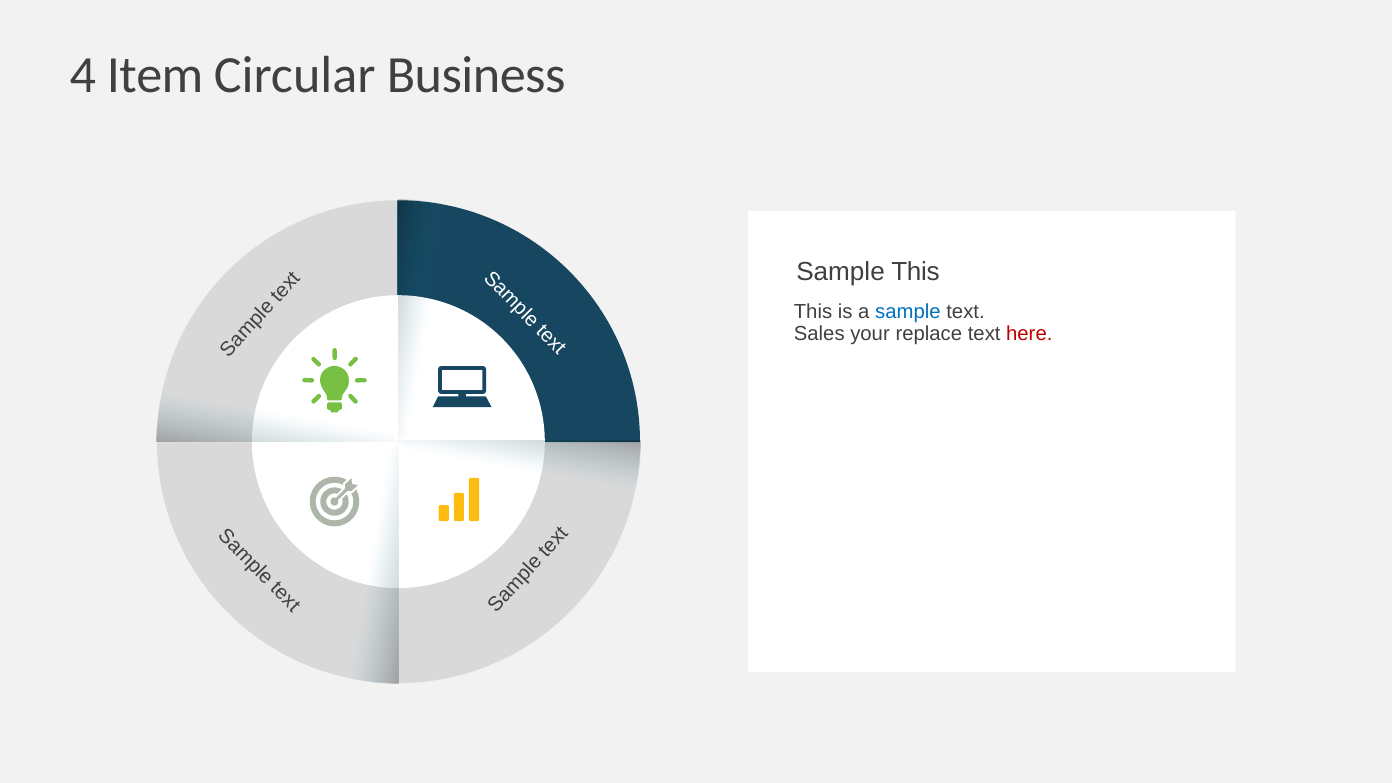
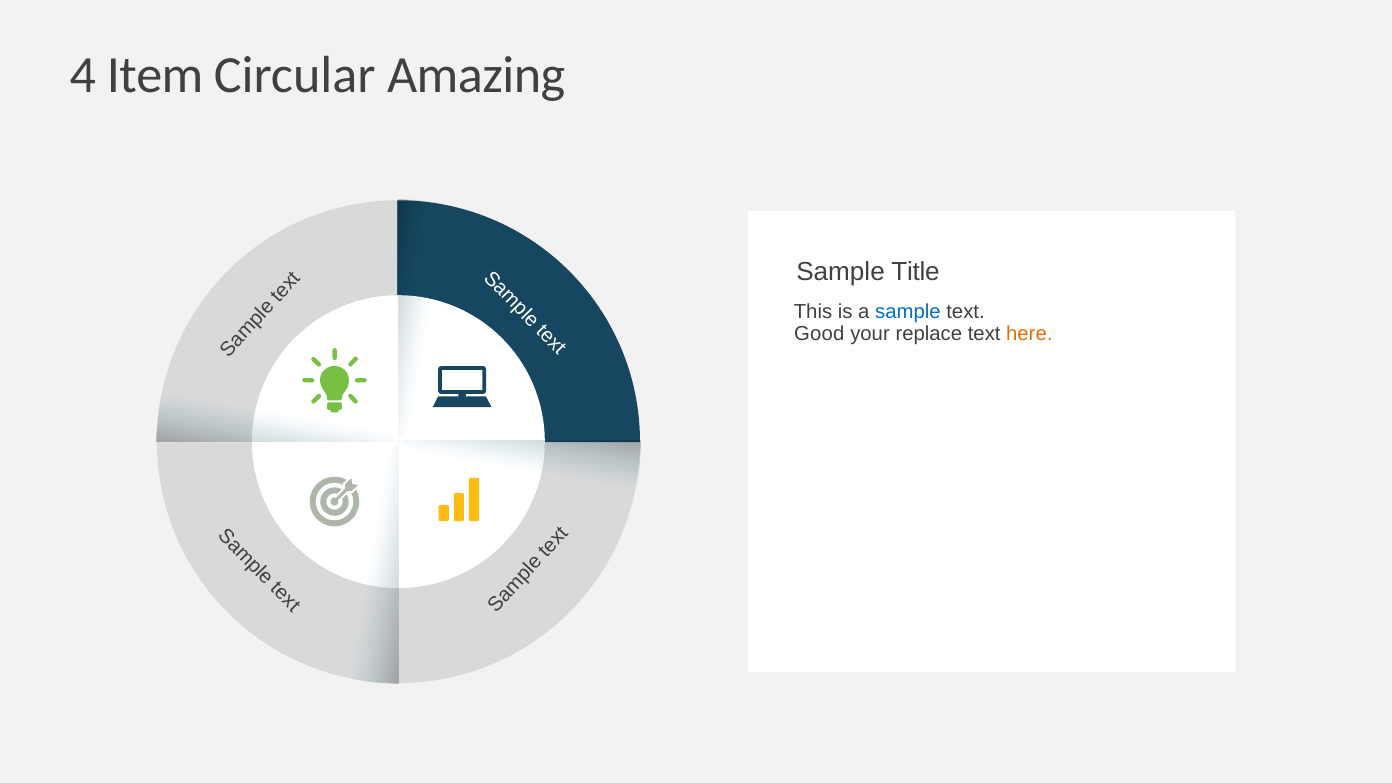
Business: Business -> Amazing (476, 76)
Sample This: This -> Title (916, 272)
Sales: Sales -> Good (819, 334)
here colour: red -> orange (1029, 334)
